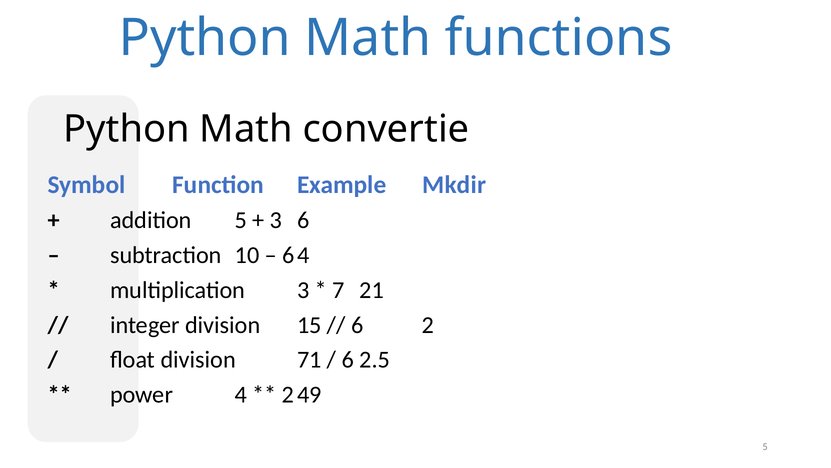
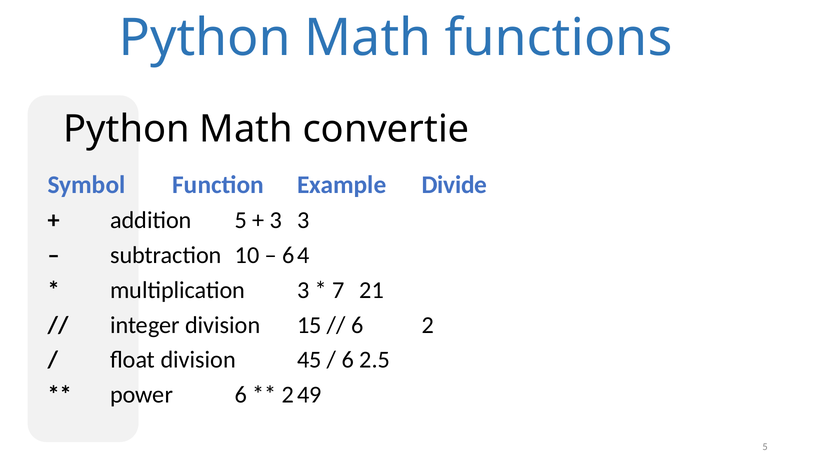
Mkdir: Mkdir -> Divide (454, 185)
3 6: 6 -> 3 (303, 220)
71: 71 -> 45 (309, 359)
power 4: 4 -> 6 (241, 394)
